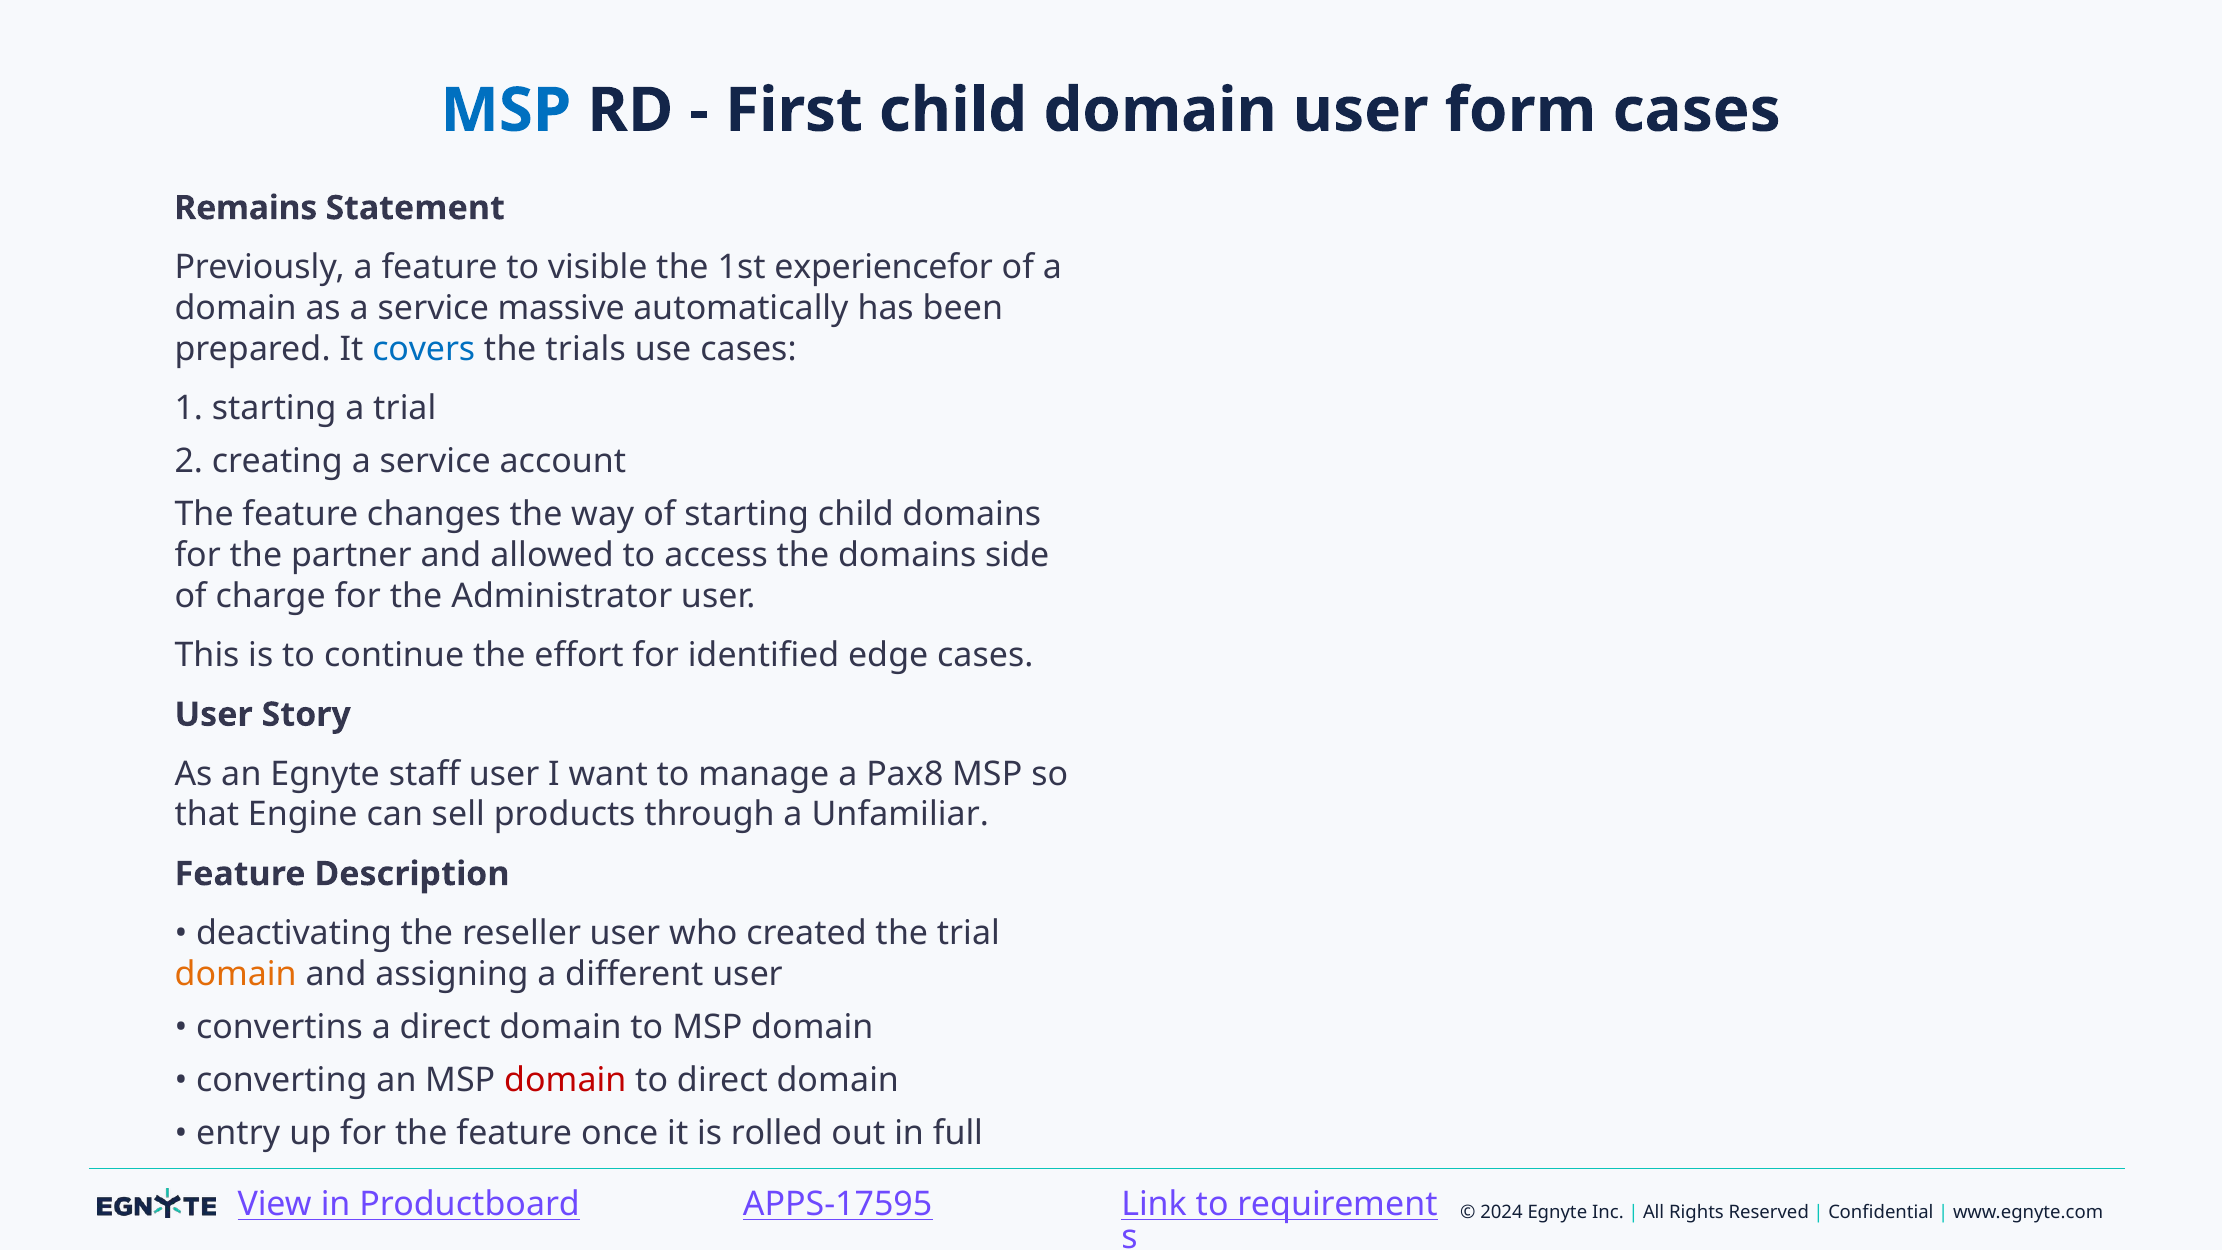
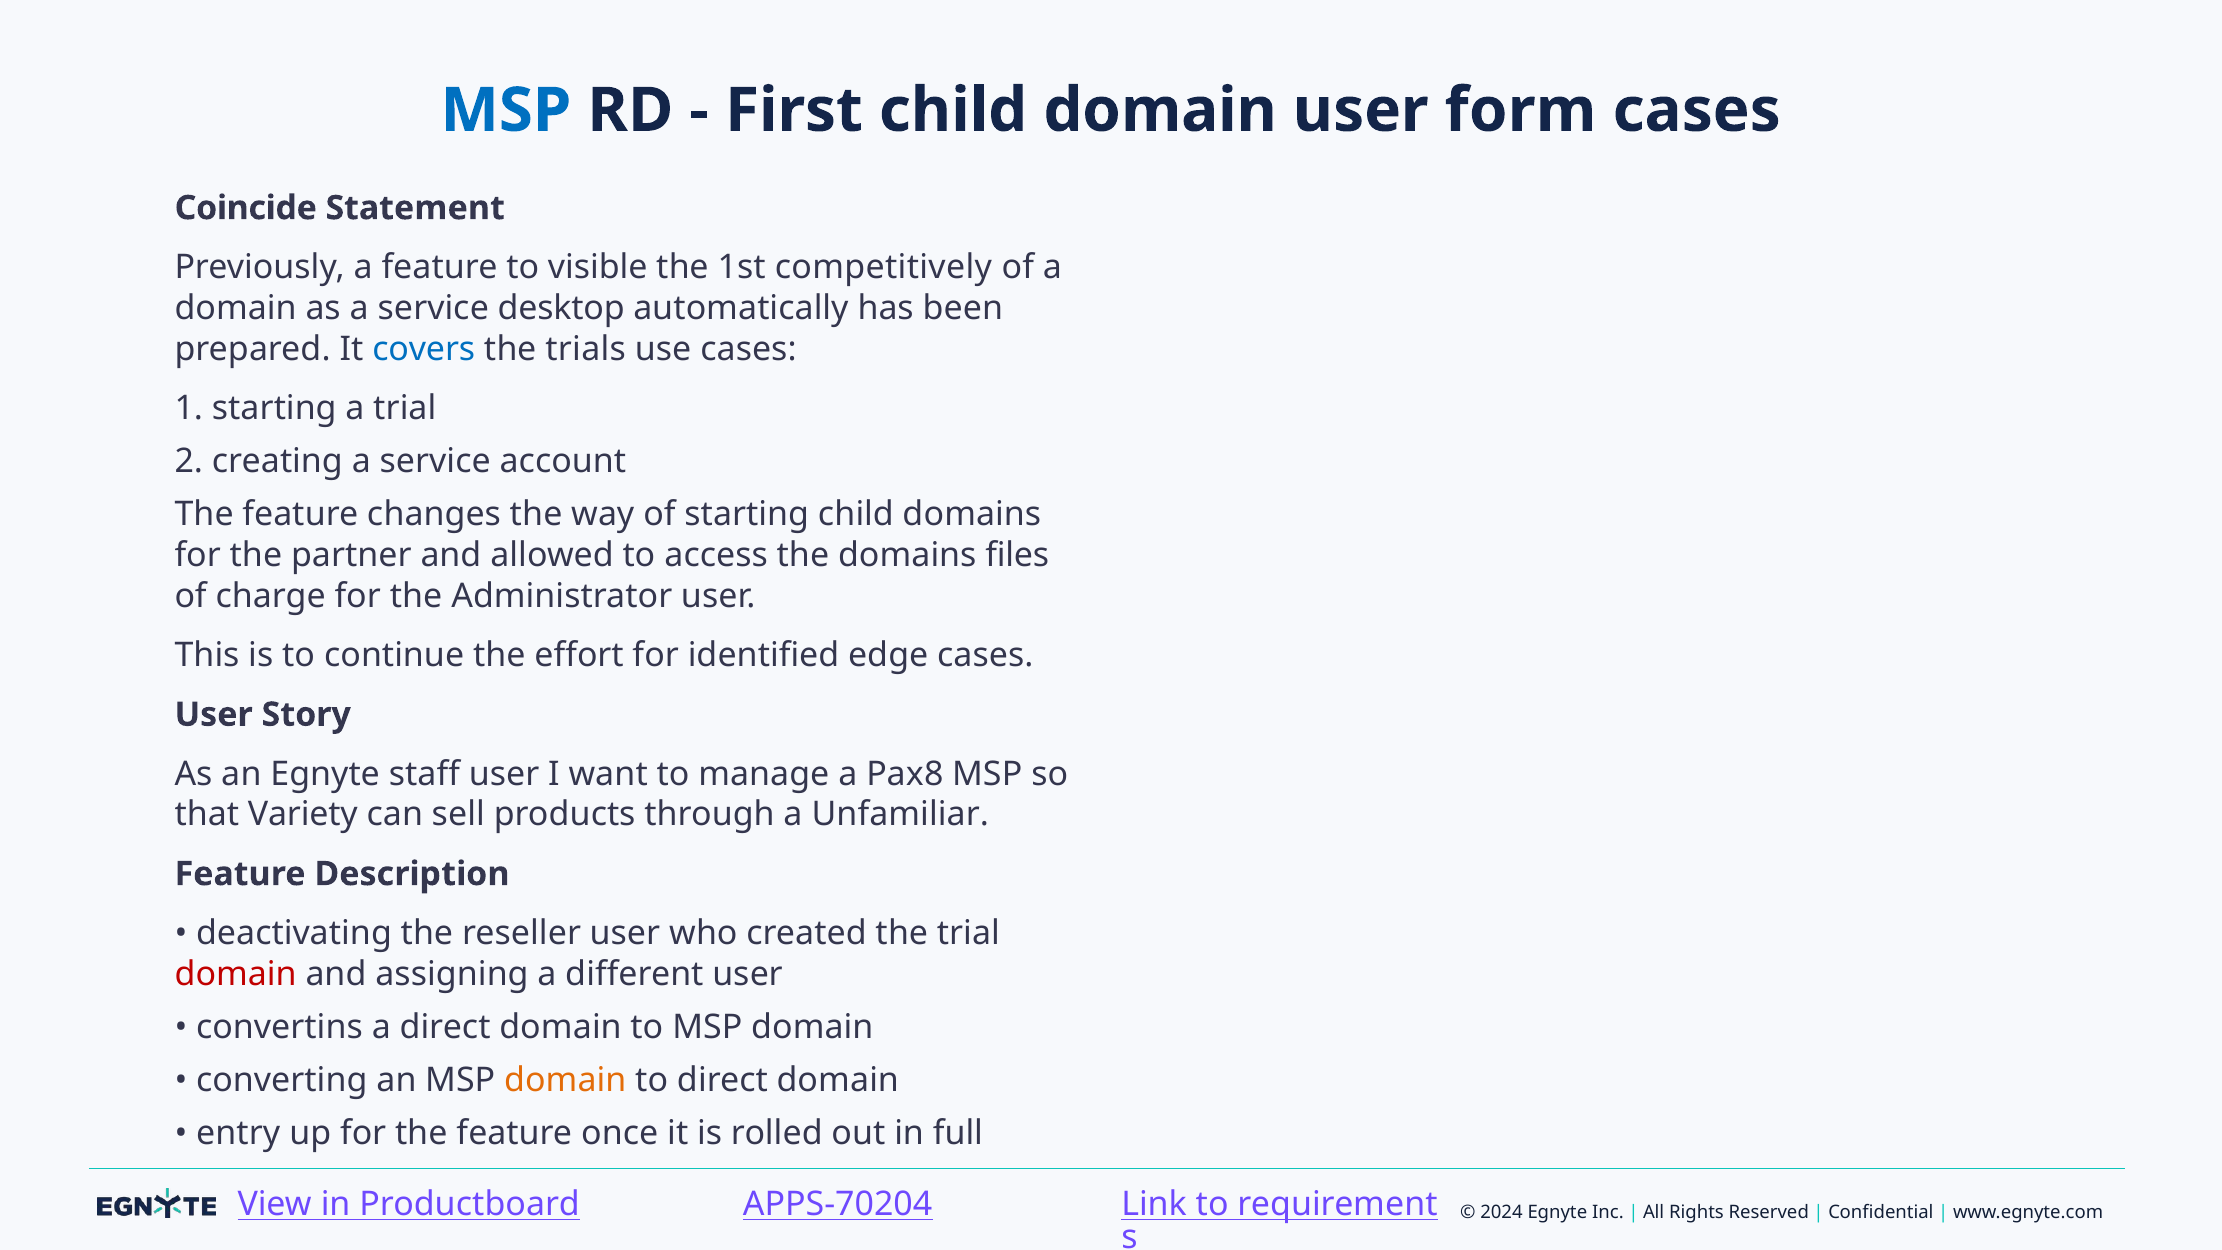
Remains: Remains -> Coincide (246, 208)
experiencefor: experiencefor -> competitively (883, 267)
massive: massive -> desktop (561, 308)
side: side -> files (1017, 555)
Engine: Engine -> Variety (303, 815)
domain colour: orange -> red (236, 974)
domain colour: red -> orange (565, 1080)
APPS-17595: APPS-17595 -> APPS-70204 (838, 1204)
